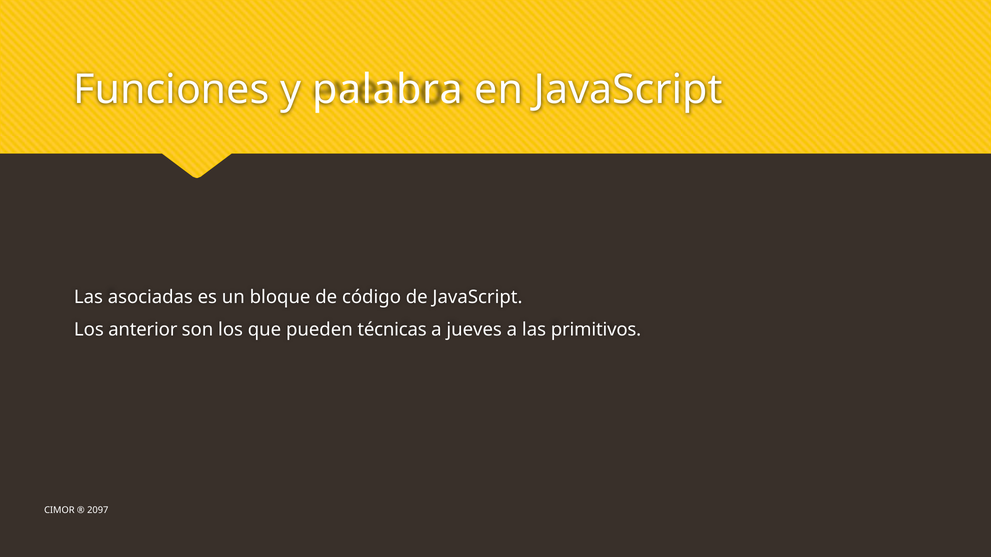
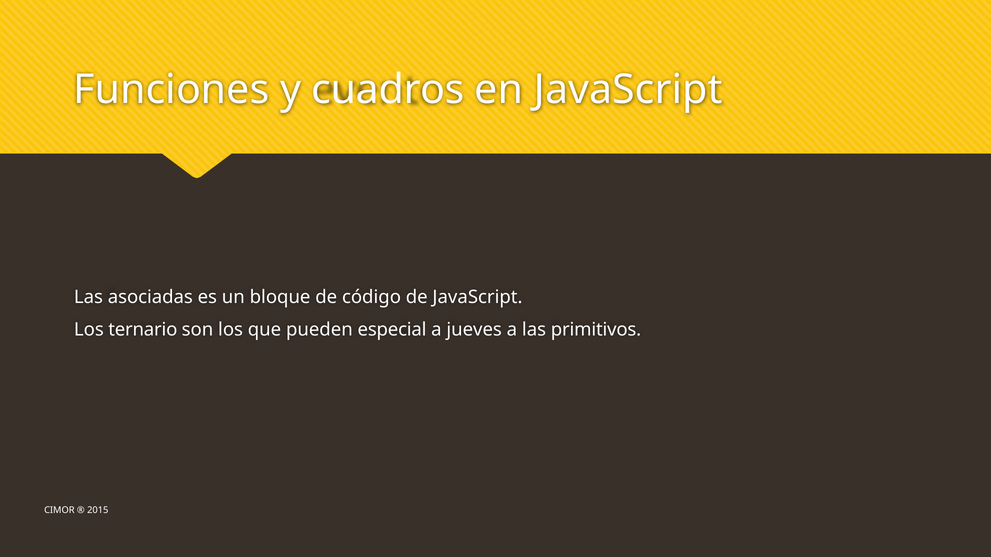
palabra: palabra -> cuadros (388, 90)
anterior: anterior -> ternario (143, 330)
técnicas: técnicas -> especial (392, 330)
2097: 2097 -> 2015 (98, 511)
